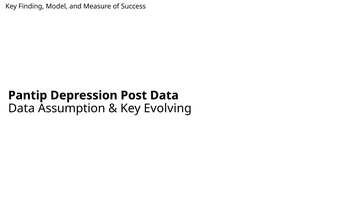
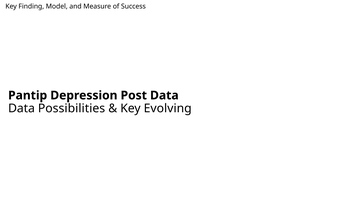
Assumption: Assumption -> Possibilities (72, 108)
